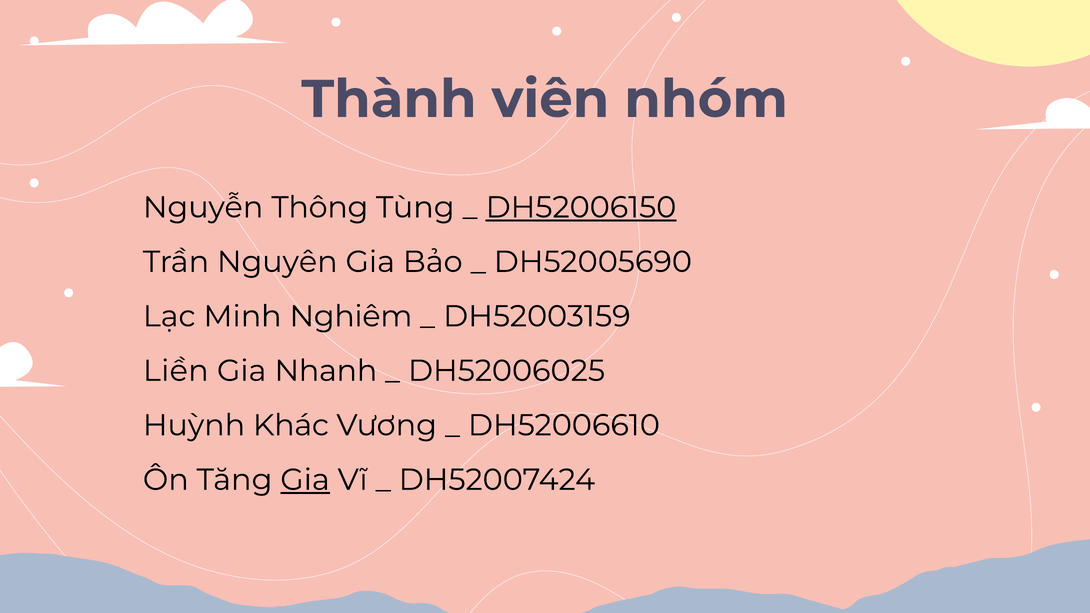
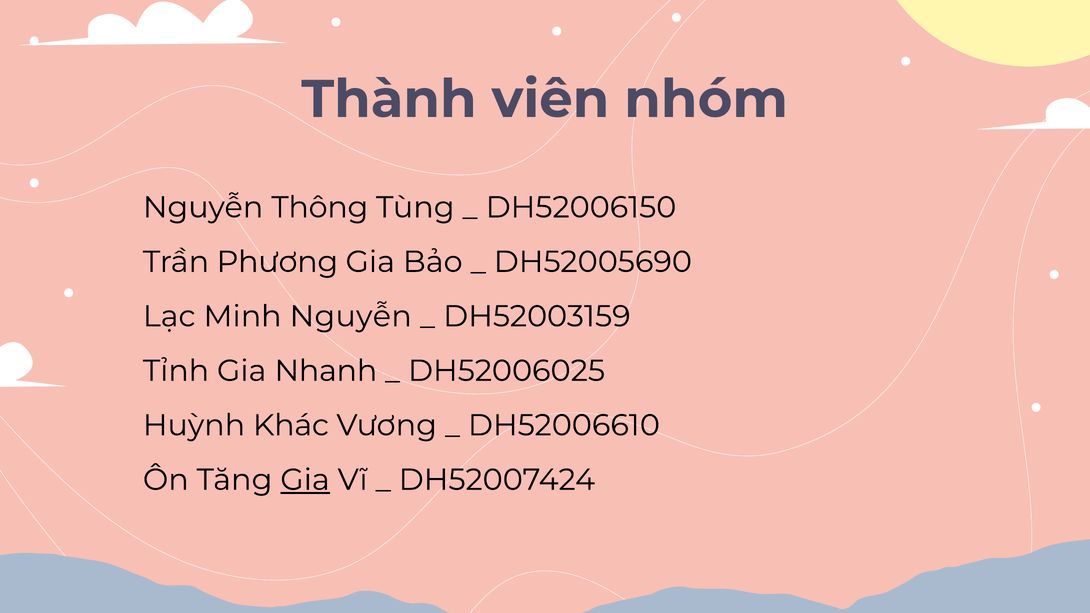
DH52006150 underline: present -> none (581, 207)
Nguyên: Nguyên -> Phương (277, 262)
Minh Nghiêm: Nghiêm -> Nguyễn (351, 316)
Liền: Liền -> Tỉnh (176, 371)
